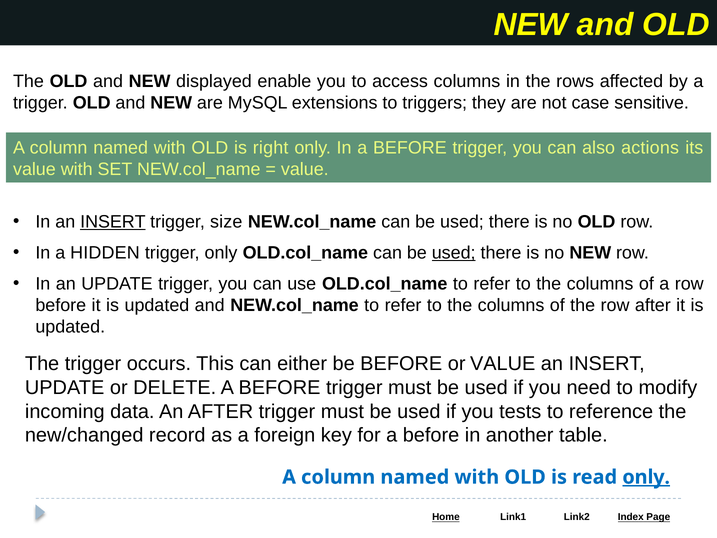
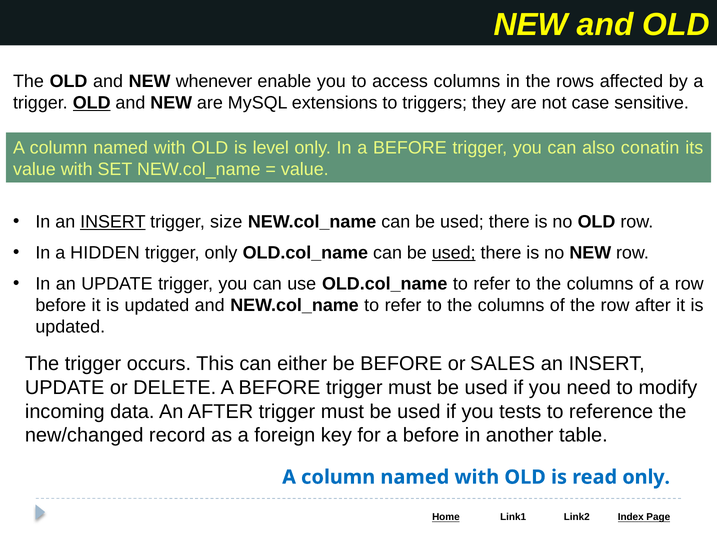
displayed: displayed -> whenever (214, 81)
OLD underline: none -> present (92, 103)
right: right -> level (271, 148)
actions: actions -> conatin (650, 148)
or VALUE: VALUE -> SALES (503, 363)
only underline: present -> none (646, 477)
